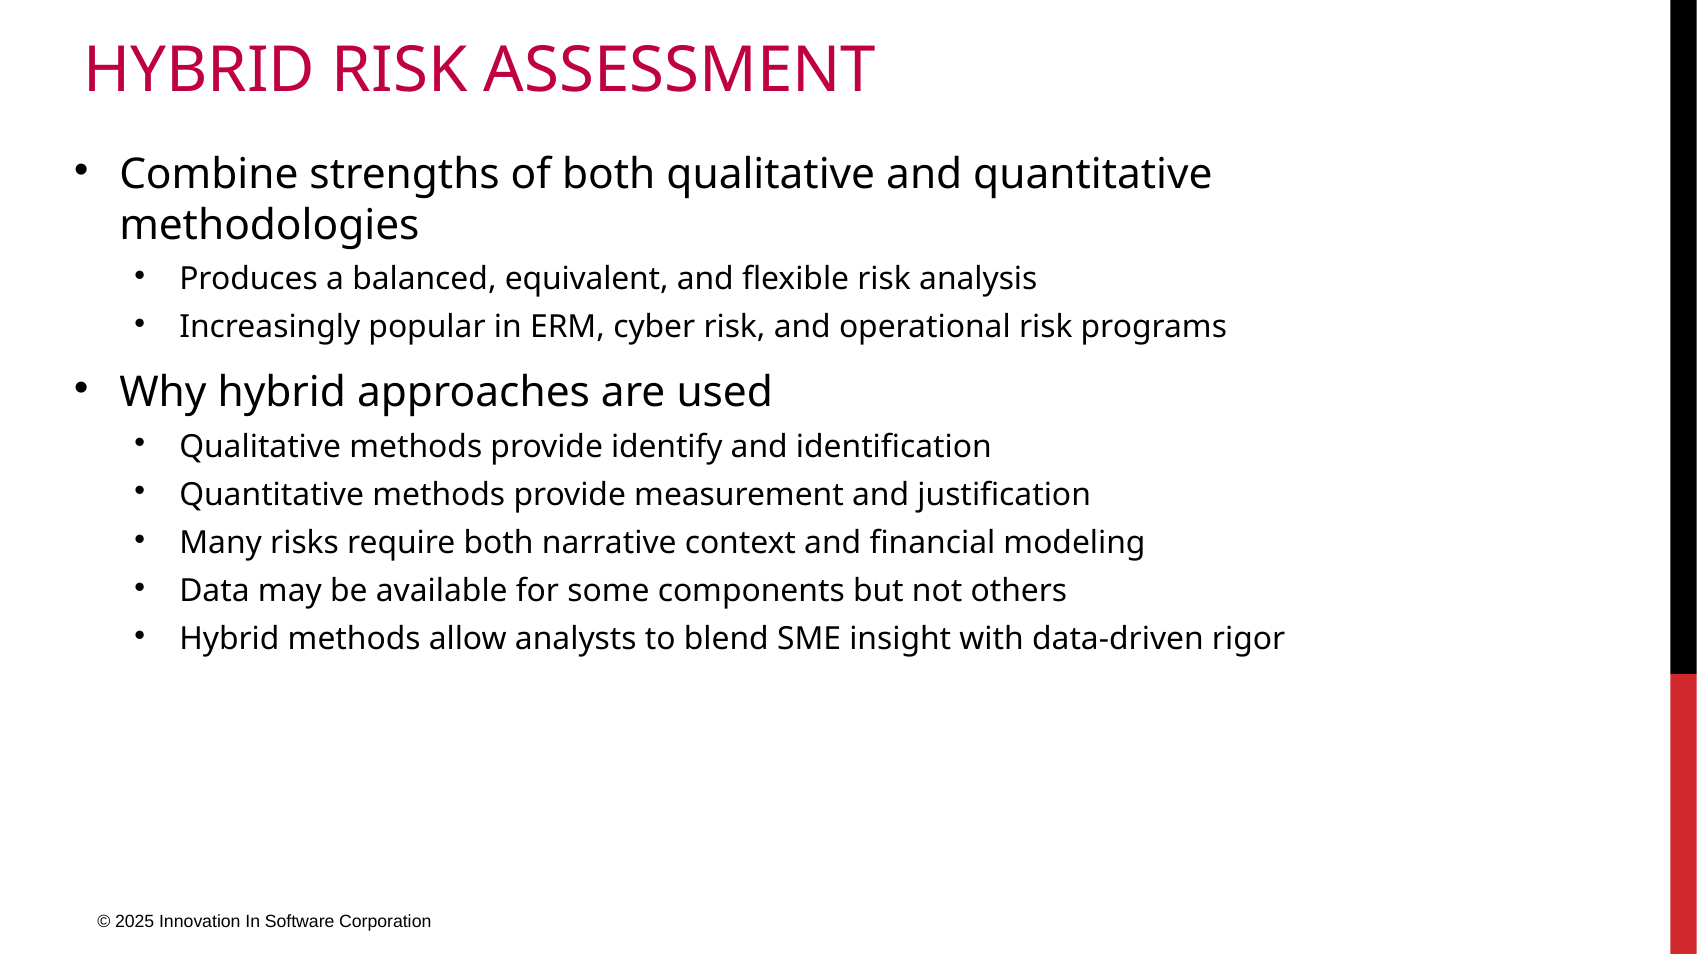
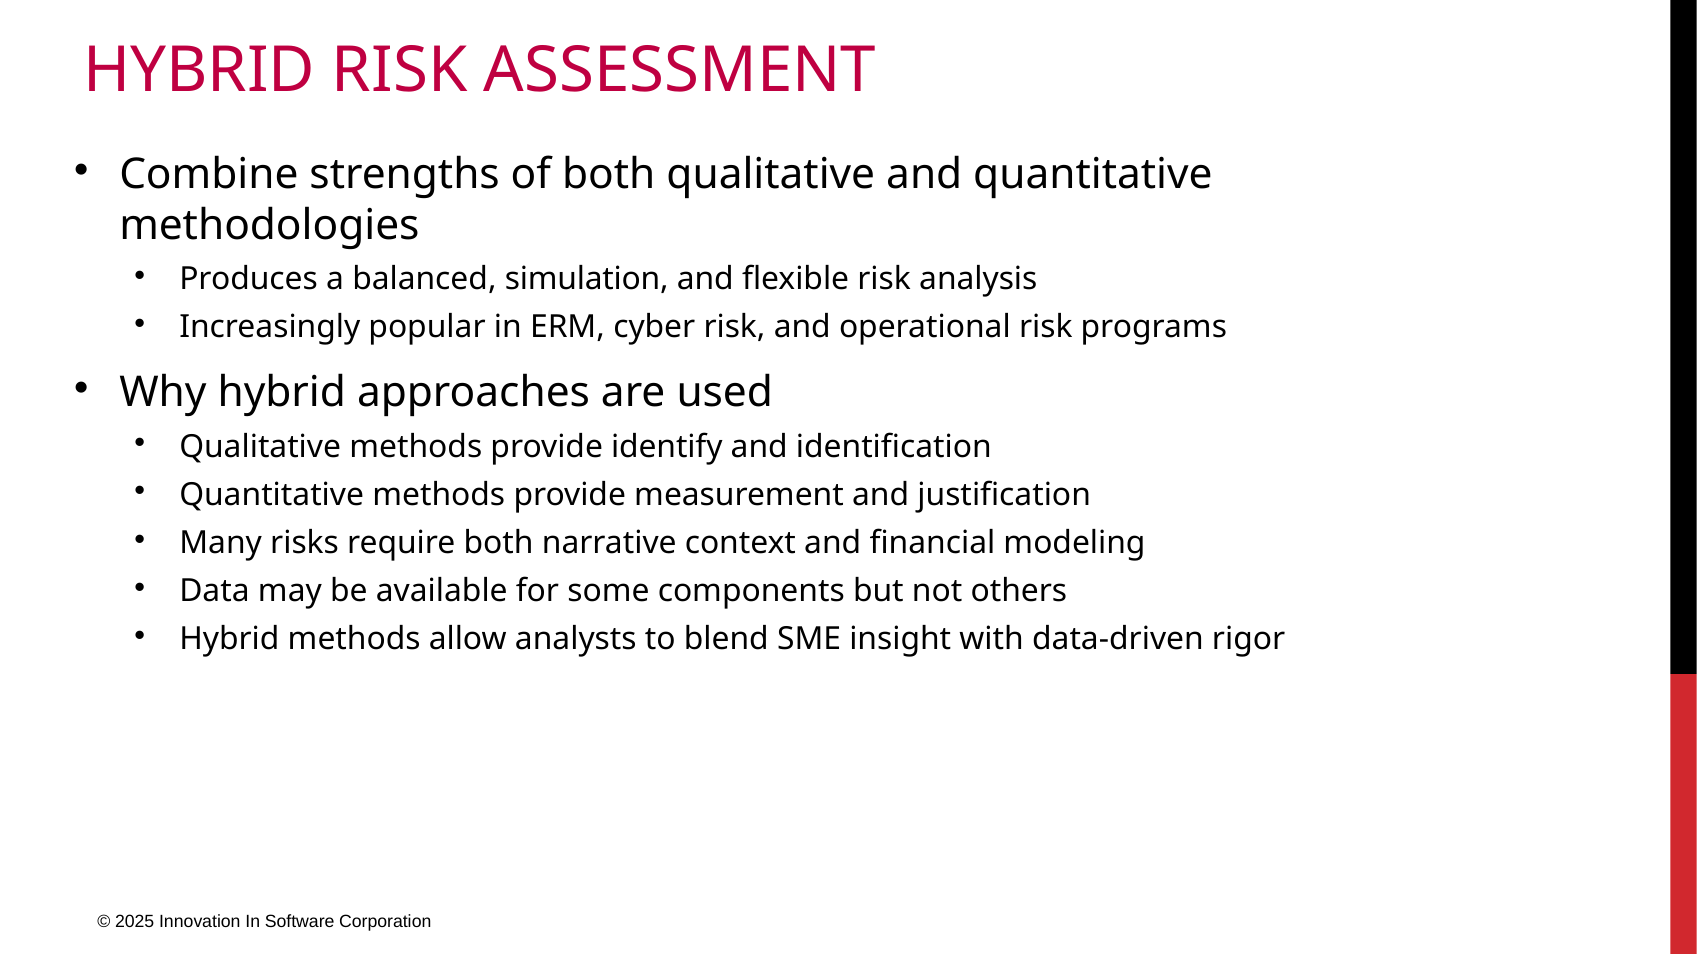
equivalent: equivalent -> simulation (587, 279)
